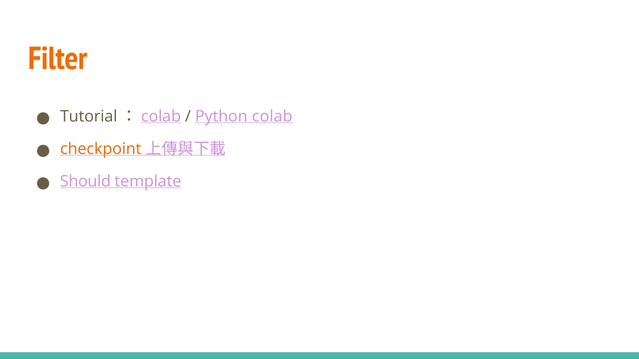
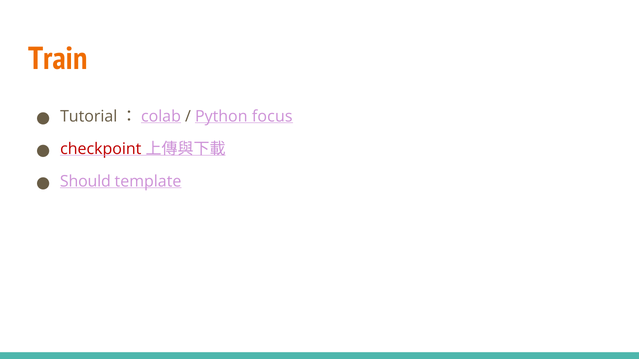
Filter: Filter -> Train (58, 59)
colab: colab -> focus (272, 116)
checkpoint colour: orange -> red (101, 149)
